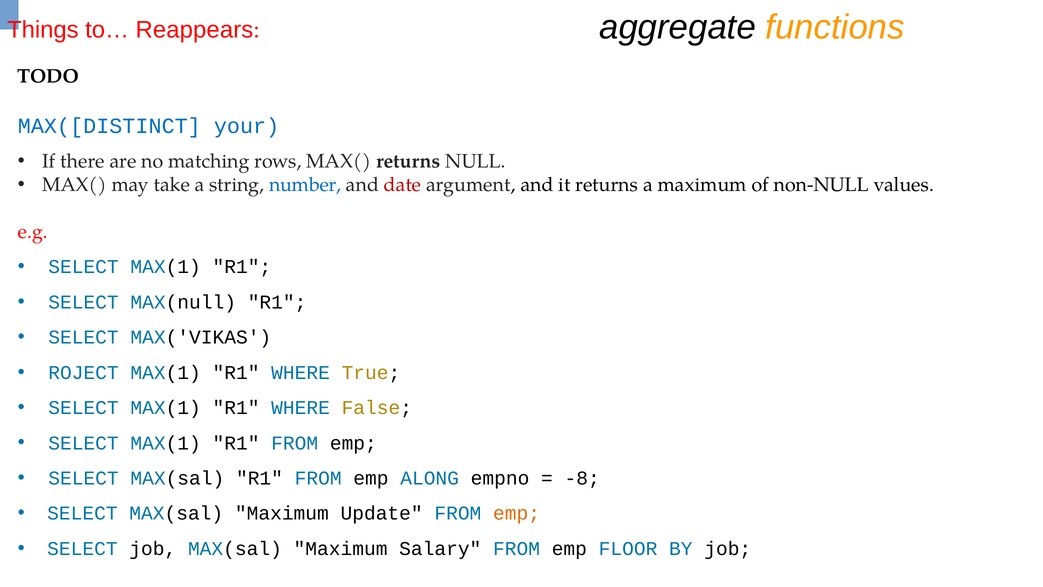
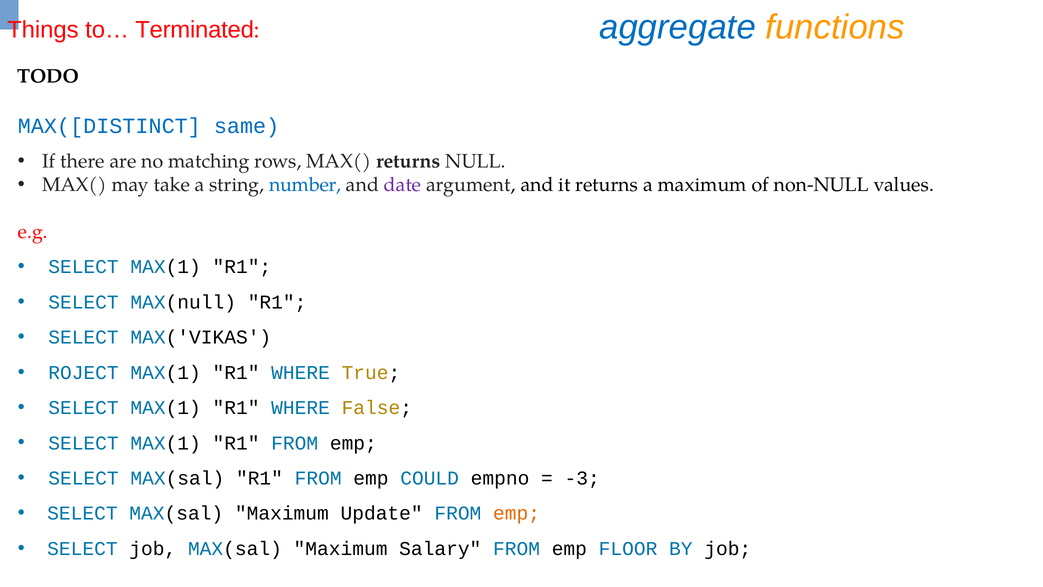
Reappears: Reappears -> Terminated (195, 30)
aggregate colour: black -> blue (678, 27)
your: your -> same (247, 126)
date colour: red -> purple (403, 185)
ALONG: ALONG -> COULD (430, 478)
-8: -8 -> -3 (582, 478)
